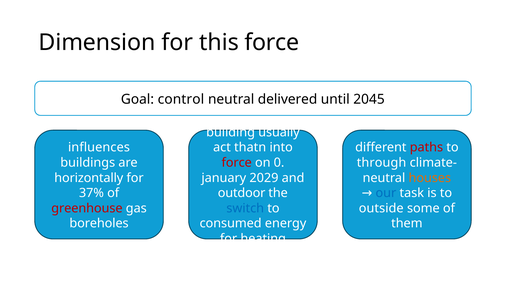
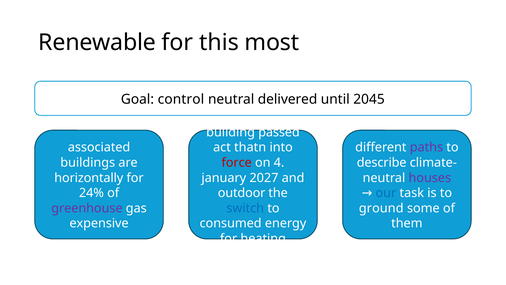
Dimension: Dimension -> Renewable (97, 43)
this force: force -> most (272, 43)
usually: usually -> passed (279, 132)
influences: influences -> associated (99, 147)
paths colour: red -> purple (426, 147)
0: 0 -> 4 (279, 162)
through: through -> describe (382, 162)
2029: 2029 -> 2027 (264, 178)
houses colour: orange -> purple (430, 178)
37%: 37% -> 24% (91, 193)
greenhouse colour: red -> purple (87, 208)
outside: outside -> ground (381, 208)
boreholes: boreholes -> expensive (99, 223)
